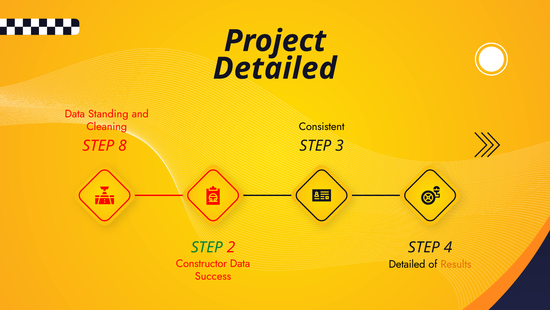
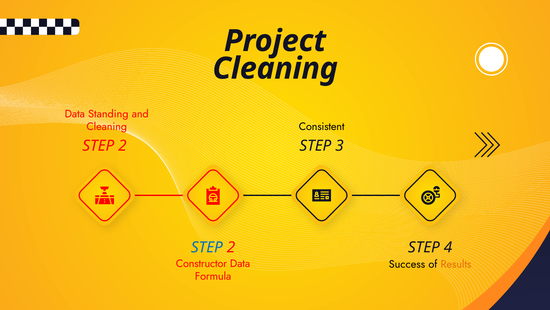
Detailed: Detailed -> Cleaning (275, 68)
8: 8 -> 2 (122, 146)
STEP colour: green -> blue (207, 247)
Detailed: Detailed -> Success (407, 264)
Success: Success -> Formula (213, 276)
